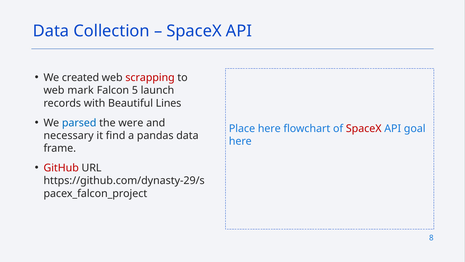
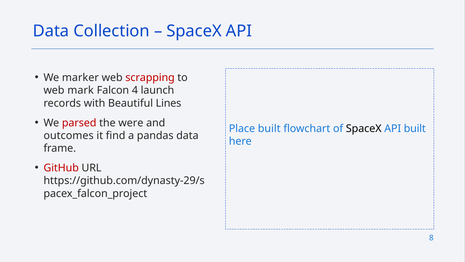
created: created -> marker (80, 78)
5: 5 -> 4 (135, 90)
parsed colour: blue -> red (79, 123)
Place here: here -> built (269, 128)
SpaceX colour: red -> black (364, 128)
API goal: goal -> built (415, 128)
necessary: necessary -> outcomes (69, 135)
